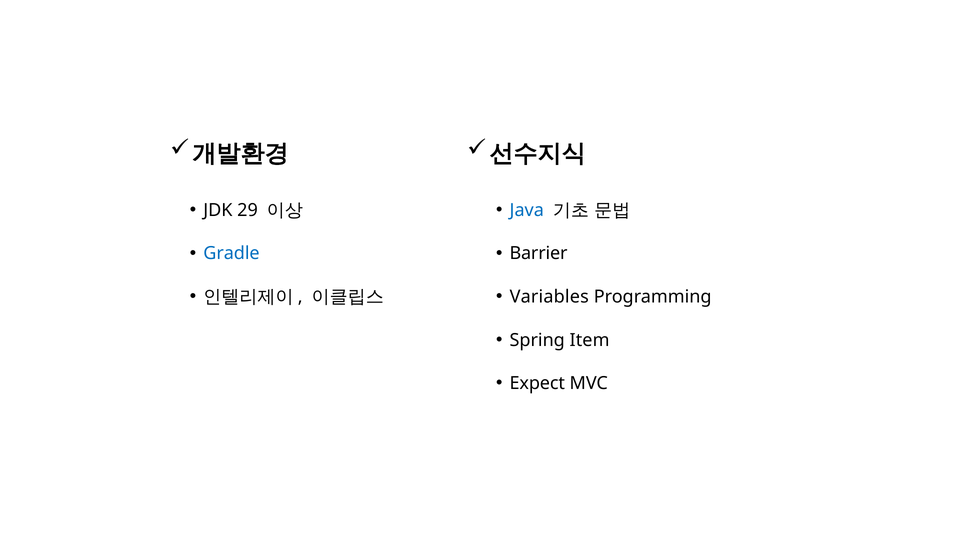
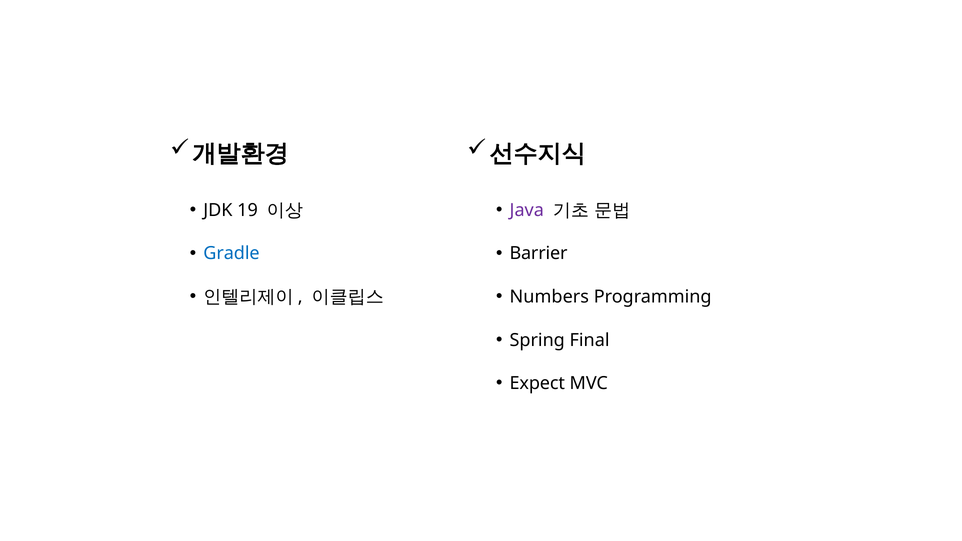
29: 29 -> 19 (248, 210)
Java colour: blue -> purple (527, 210)
Variables: Variables -> Numbers (549, 297)
Item: Item -> Final (590, 340)
